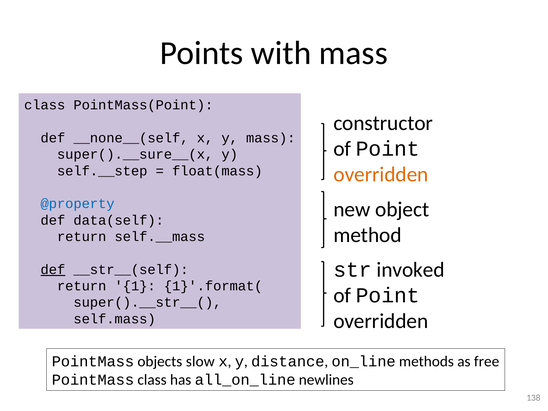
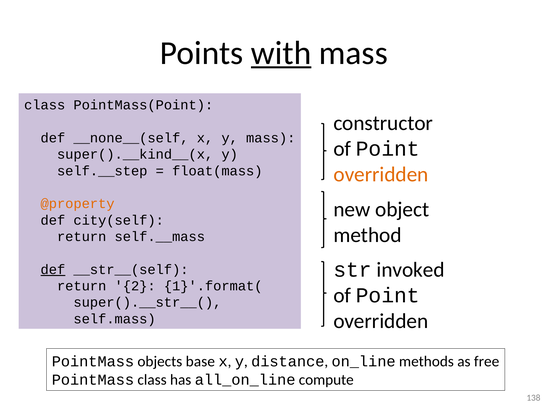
with underline: none -> present (281, 53)
super().__sure__(x: super().__sure__(x -> super().__kind__(x (135, 154)
@property colour: blue -> orange (78, 204)
data(self: data(self -> city(self (119, 220)
1: 1 -> 2 (135, 286)
slow: slow -> base (200, 362)
newlines: newlines -> compute (326, 380)
